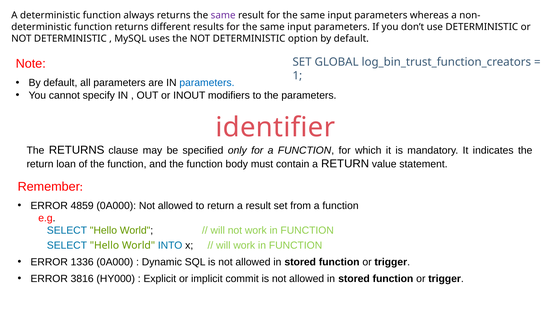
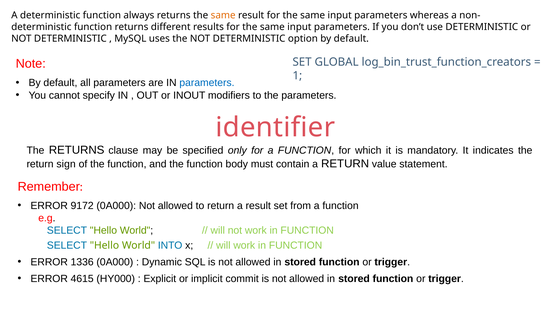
same colour: purple -> orange (223, 15)
loan: loan -> sign (66, 164)
4859: 4859 -> 9172 (82, 206)
3816: 3816 -> 4615 (82, 279)
